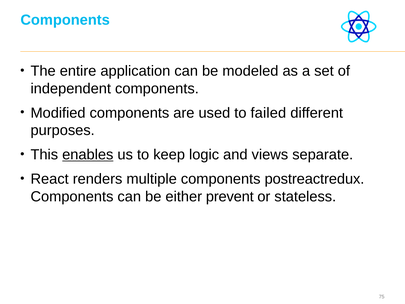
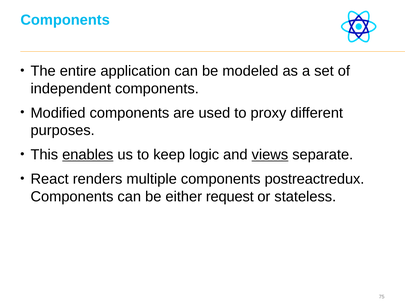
failed: failed -> proxy (268, 113)
views underline: none -> present (270, 155)
prevent: prevent -> request (230, 196)
